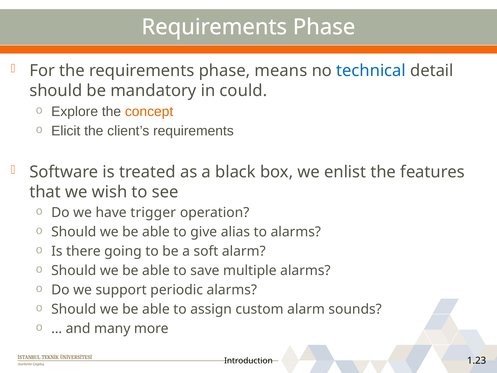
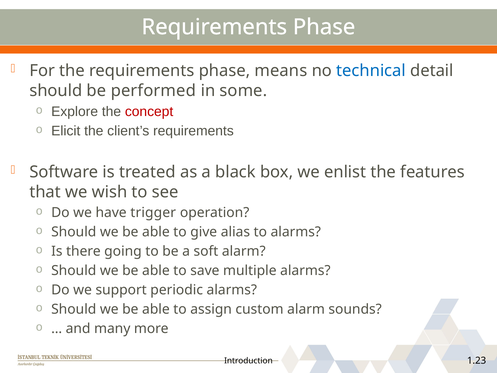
mandatory: mandatory -> performed (153, 91)
could: could -> some (243, 91)
concept colour: orange -> red (149, 111)
